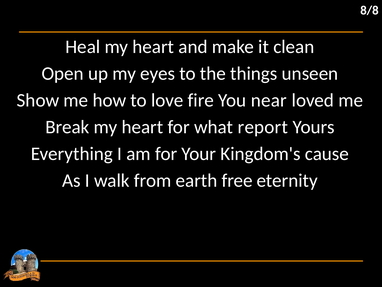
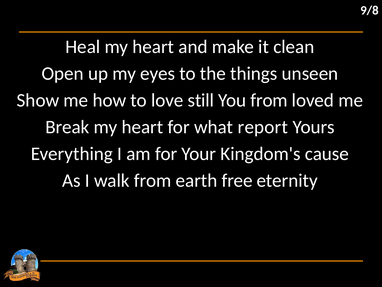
8/8: 8/8 -> 9/8 (369, 10)
fire: fire -> still (201, 100)
You near: near -> from (269, 100)
